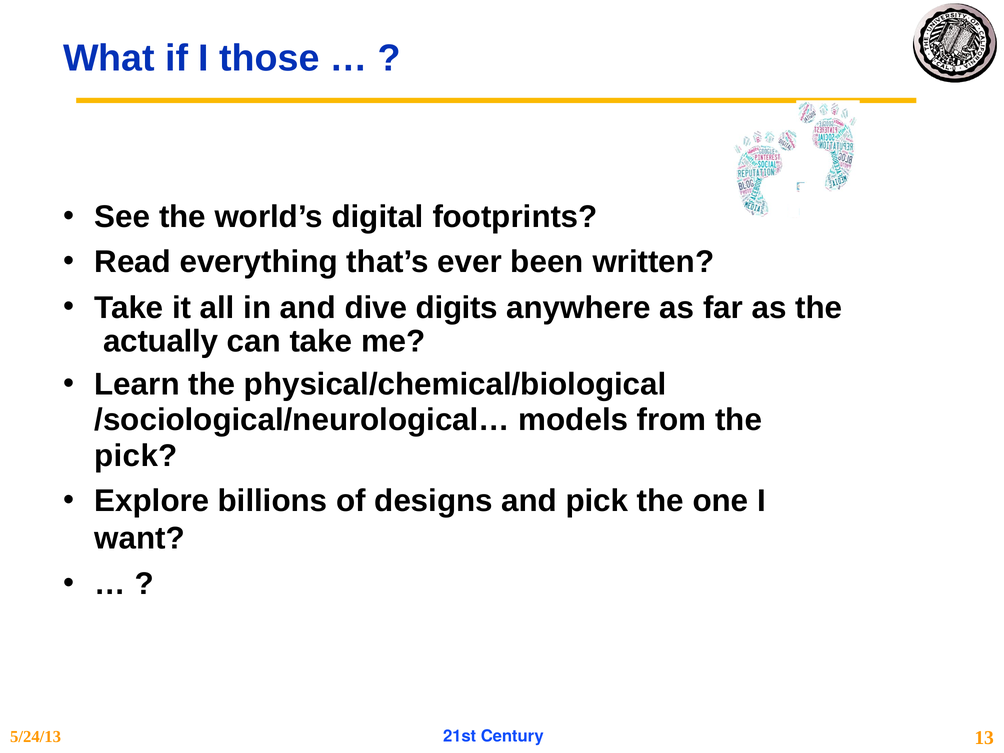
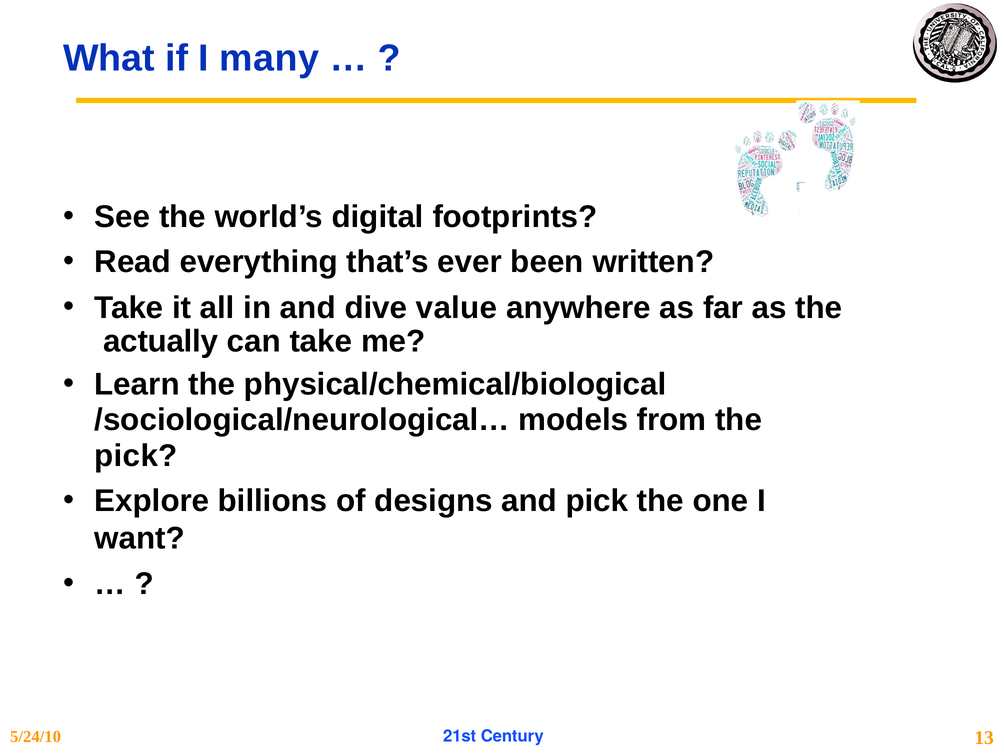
those: those -> many (269, 59)
digits: digits -> value (457, 308)
5/24/13: 5/24/13 -> 5/24/10 (36, 737)
